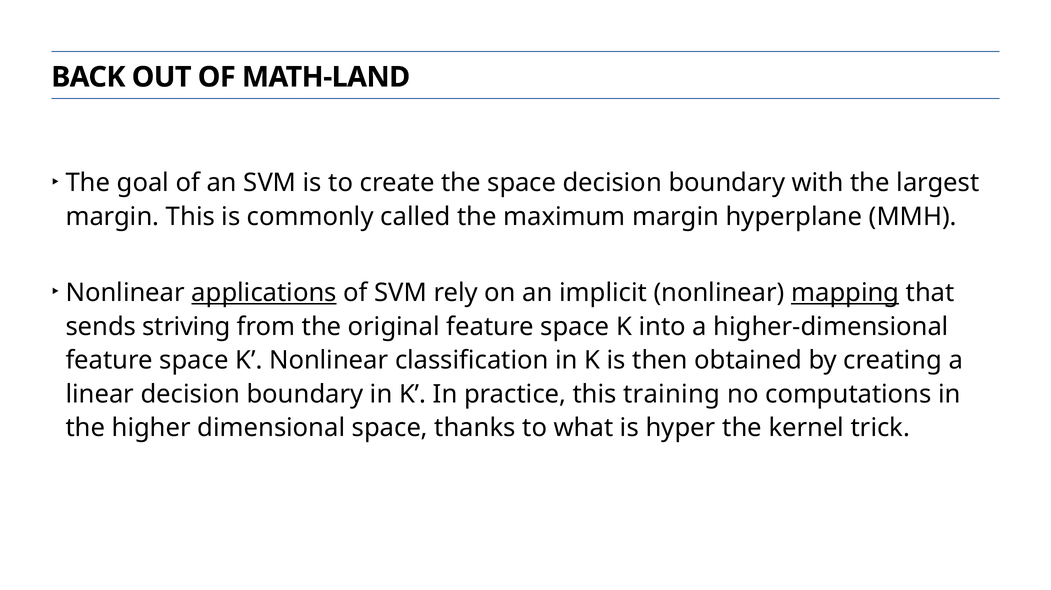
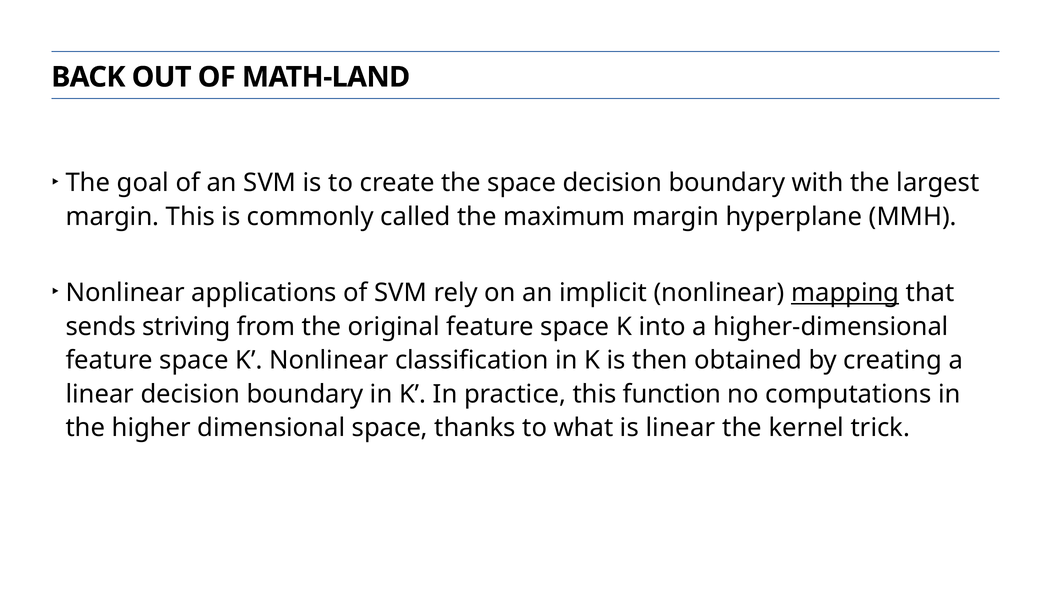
applications underline: present -> none (264, 293)
training: training -> function (672, 394)
is hyper: hyper -> linear (680, 428)
